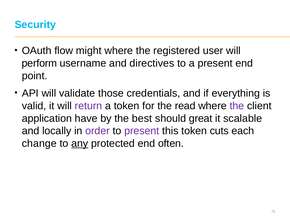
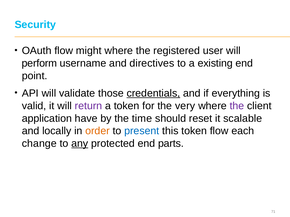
a present: present -> existing (215, 63)
credentials underline: none -> present (153, 93)
read: read -> very (185, 106)
best: best -> time (142, 119)
great: great -> reset (201, 119)
order colour: purple -> orange (97, 131)
present colour: purple -> blue (142, 131)
token cuts: cuts -> flow (219, 131)
often: often -> parts (171, 144)
